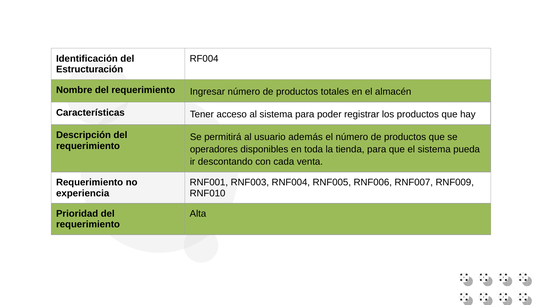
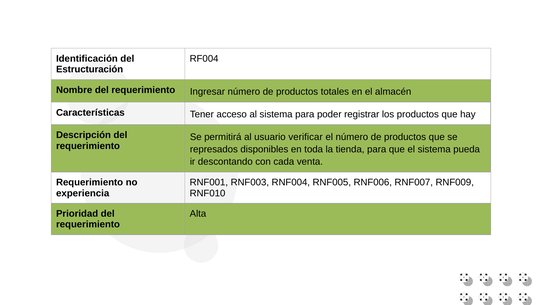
además: además -> verificar (306, 137)
operadores: operadores -> represados (214, 149)
